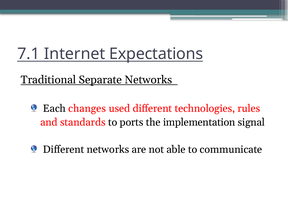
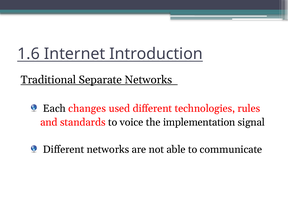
7.1: 7.1 -> 1.6 (29, 54)
Expectations: Expectations -> Introduction (156, 54)
ports: ports -> voice (132, 122)
